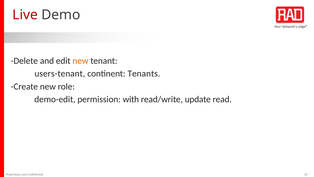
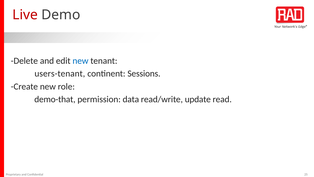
new colour: orange -> blue (80, 61)
Tenants: Tenants -> Sessions (144, 73)
demo-edit: demo-edit -> demo-that (55, 99)
with: with -> data (131, 99)
